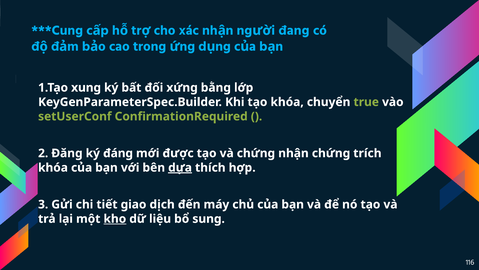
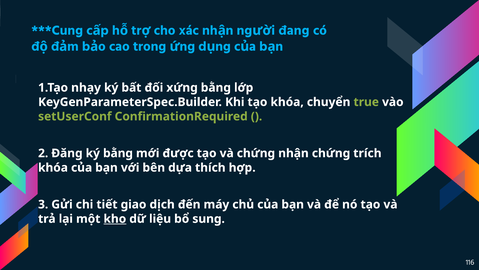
xung: xung -> nhạy (86, 87)
ký đáng: đáng -> bằng (118, 153)
dựa underline: present -> none (180, 167)
